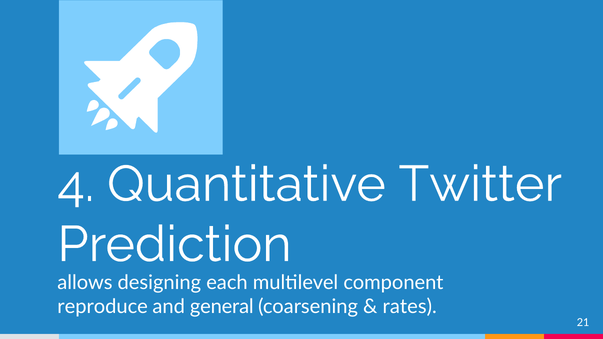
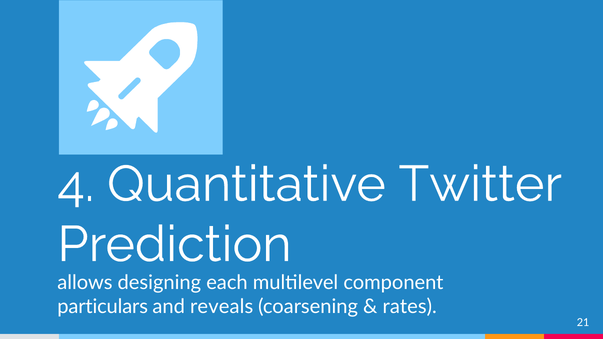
reproduce: reproduce -> particulars (103, 307)
general: general -> reveals (222, 307)
